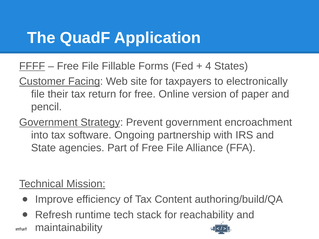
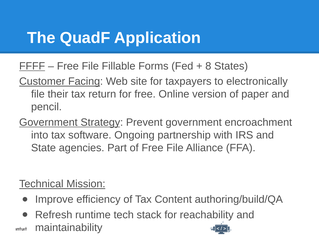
4: 4 -> 8 (208, 66)
